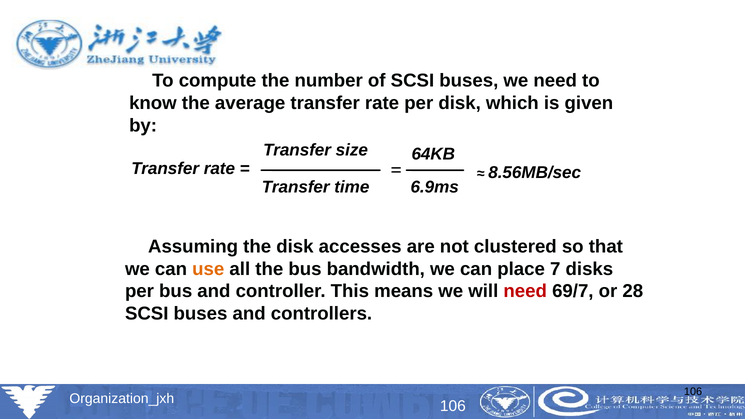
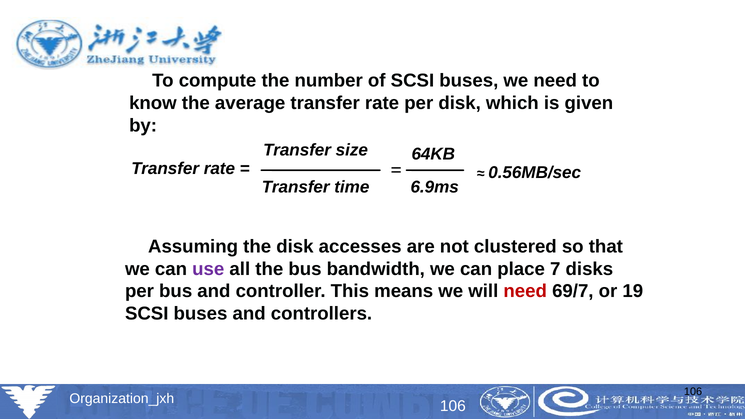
8.56MB/sec: 8.56MB/sec -> 0.56MB/sec (535, 173)
use colour: orange -> purple (208, 269)
28: 28 -> 19 (633, 291)
